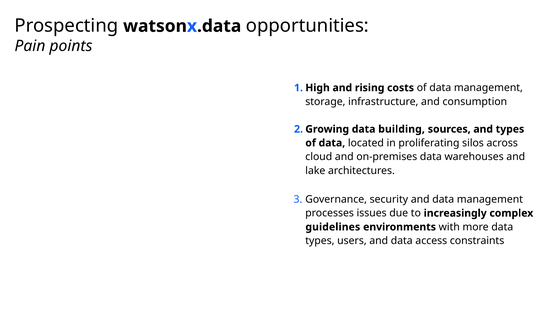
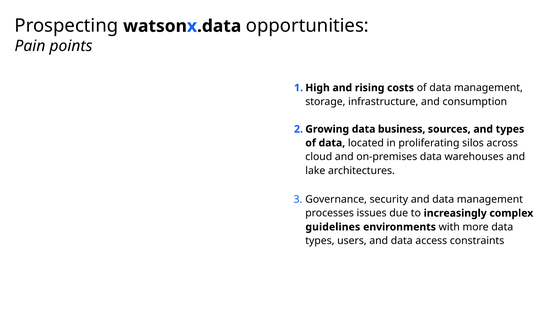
building: building -> business (402, 129)
